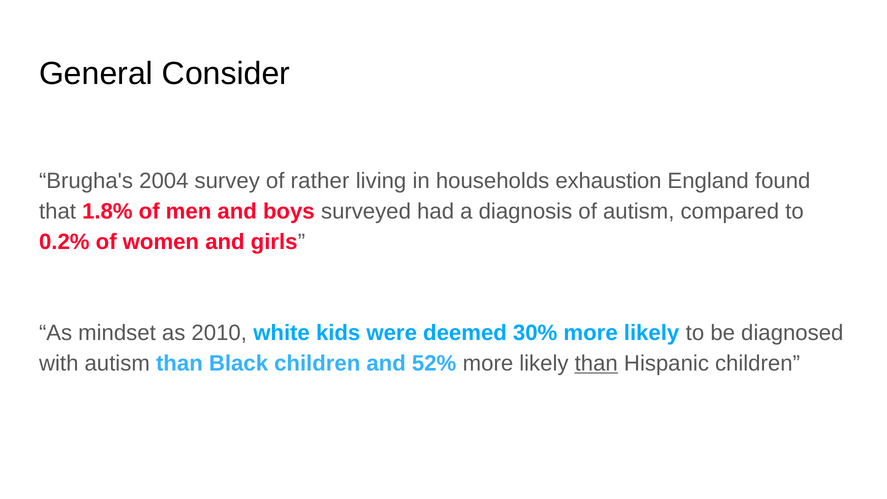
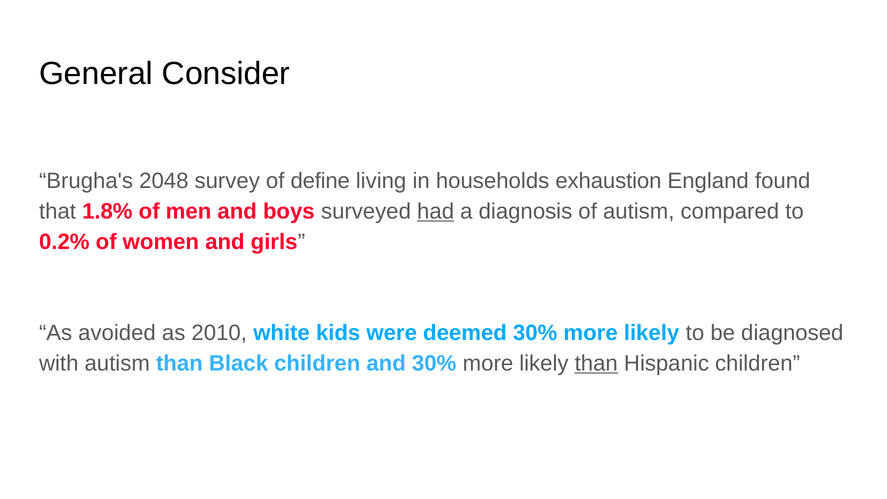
2004: 2004 -> 2048 (164, 181)
rather: rather -> define (320, 181)
had underline: none -> present (436, 211)
mindset: mindset -> avoided (117, 333)
and 52%: 52% -> 30% (434, 363)
